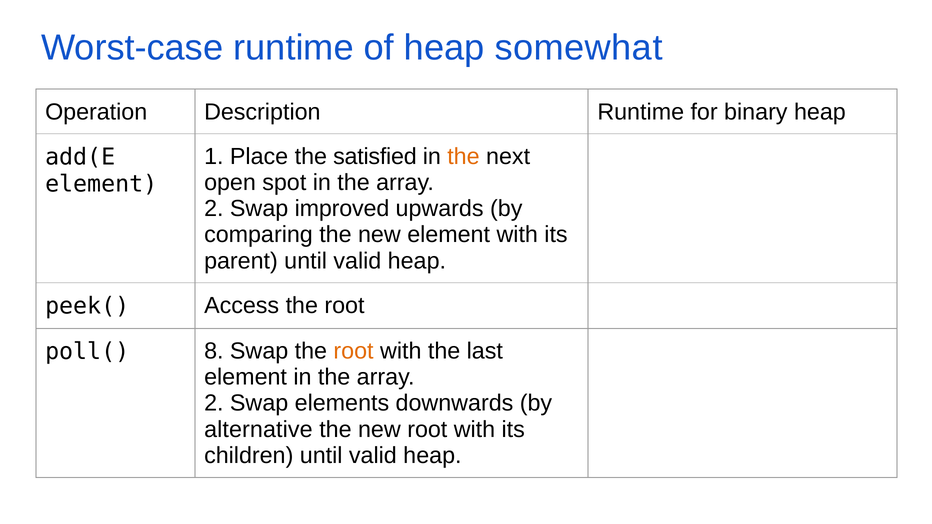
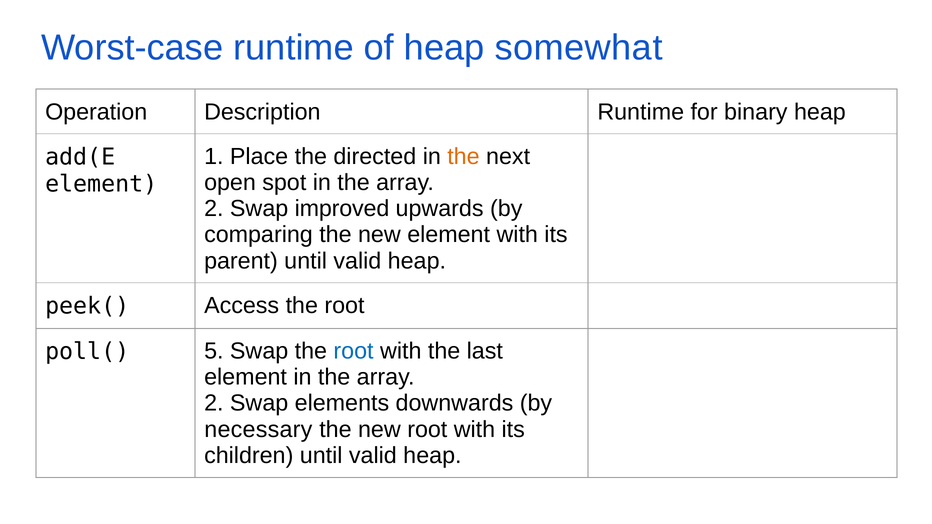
satisfied: satisfied -> directed (375, 157)
8: 8 -> 5 (214, 351)
root colour: orange -> blue (353, 351)
alternative: alternative -> necessary (258, 430)
